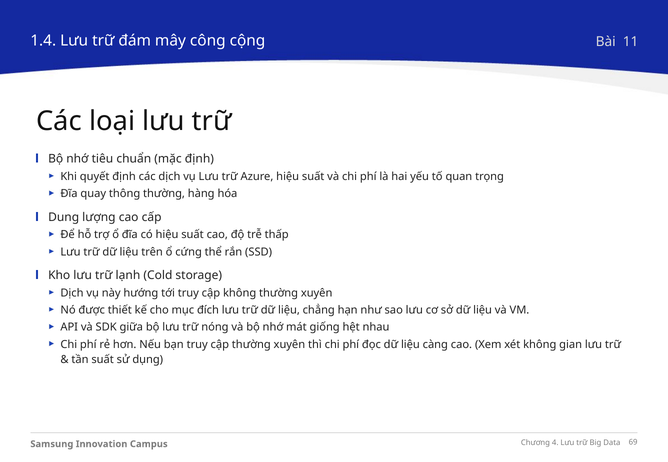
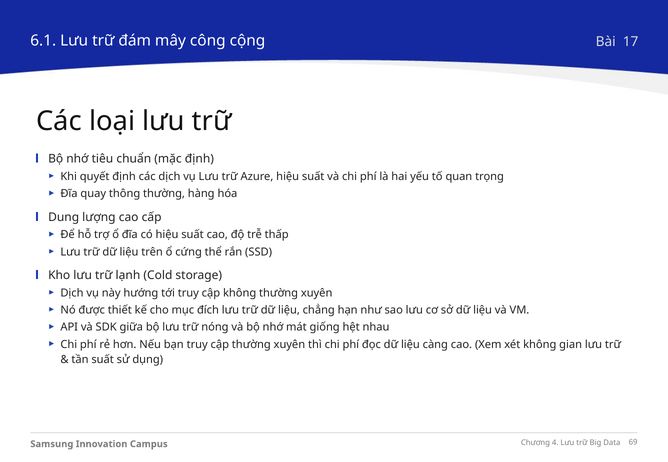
1.4: 1.4 -> 6.1 (43, 41)
11: 11 -> 17 (631, 42)
